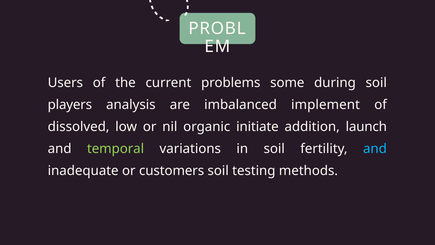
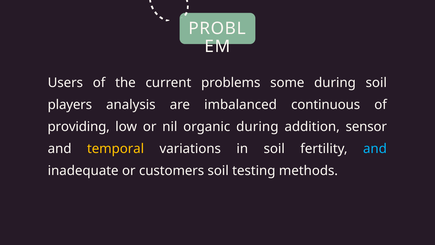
implement: implement -> continuous (326, 105)
dissolved: dissolved -> providing (79, 127)
organic initiate: initiate -> during (257, 127)
launch: launch -> sensor (366, 127)
temporal colour: light green -> yellow (116, 149)
